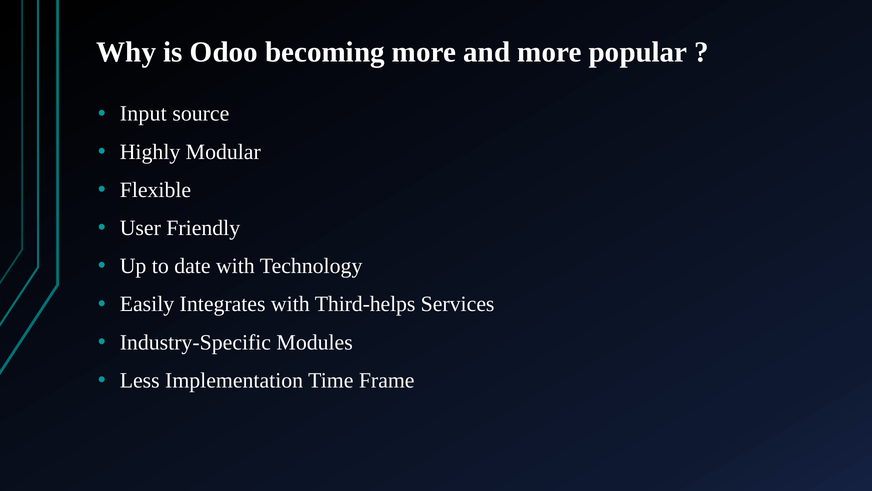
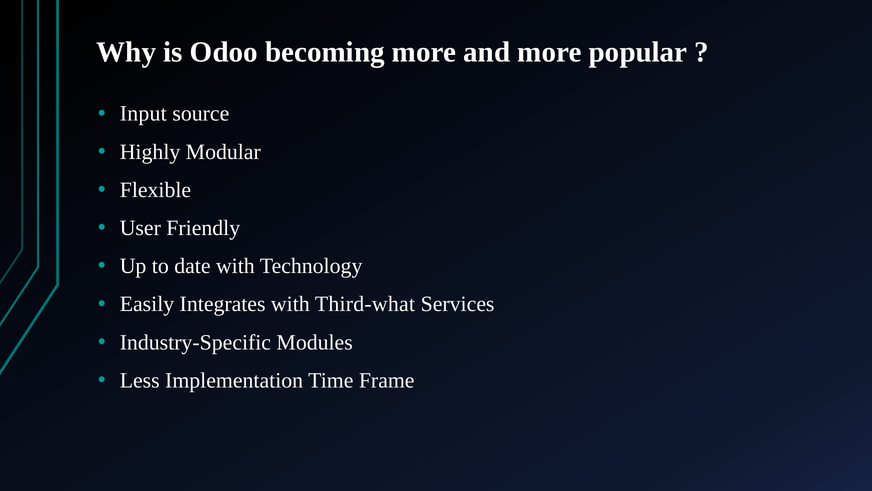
Third-helps: Third-helps -> Third-what (365, 304)
